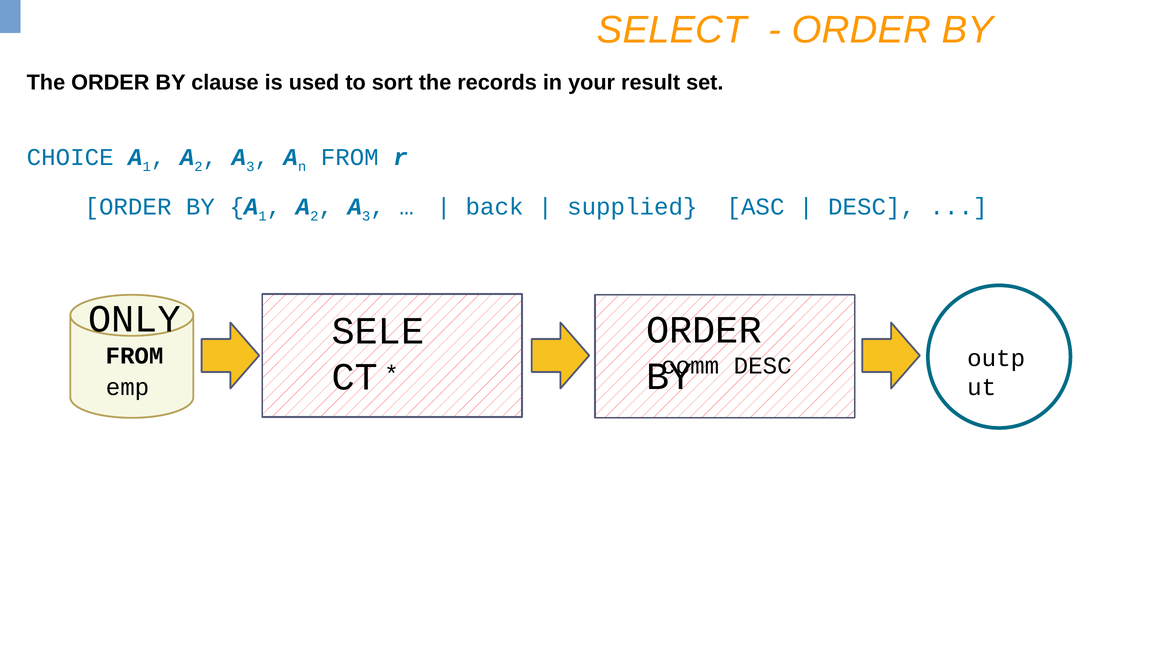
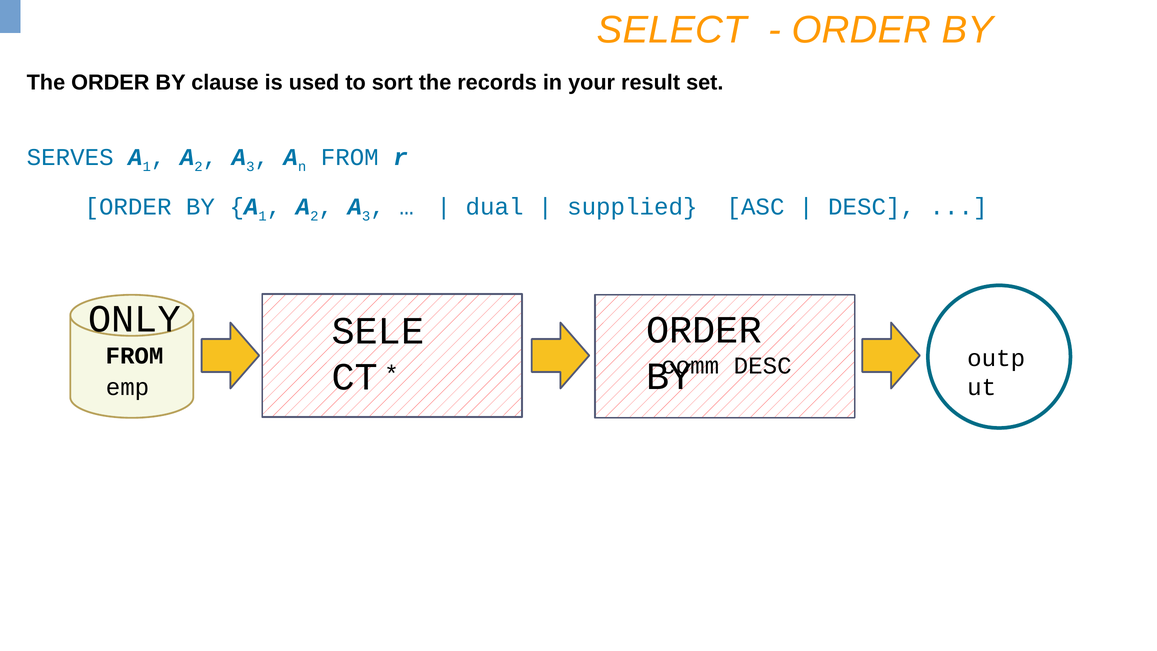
CHOICE: CHOICE -> SERVES (70, 157)
back: back -> dual (495, 207)
